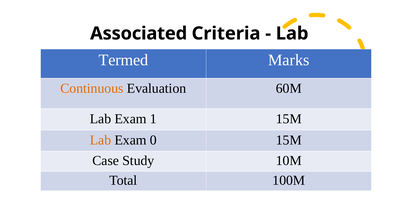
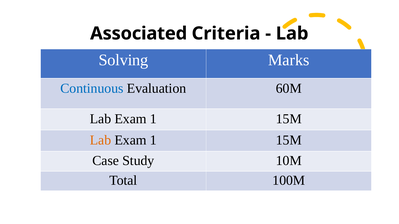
Termed: Termed -> Solving (123, 60)
Continuous colour: orange -> blue (92, 89)
0: 0 -> 1 (153, 140)
